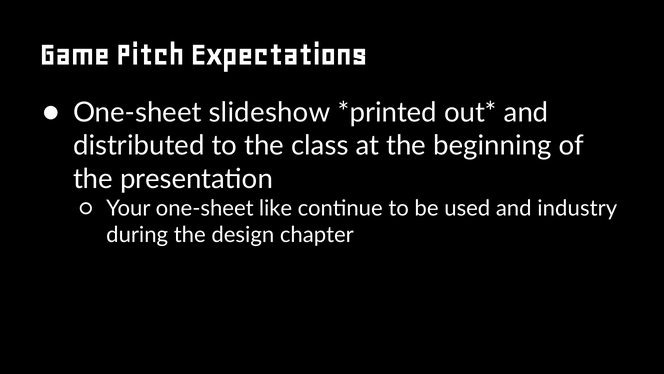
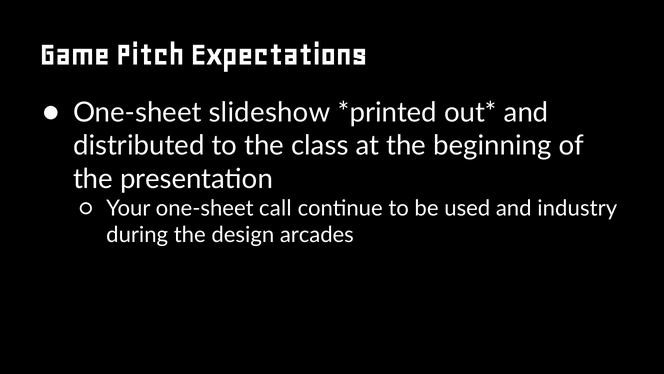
like: like -> call (275, 208)
chapter: chapter -> arcades (317, 235)
